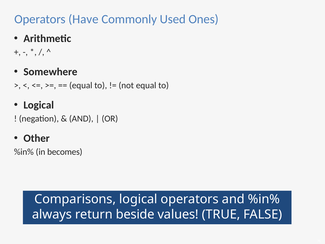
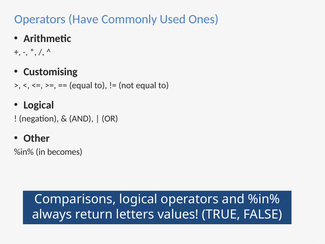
Somewhere: Somewhere -> Customising (50, 72)
beside: beside -> letters (135, 214)
